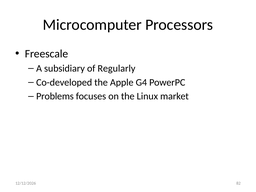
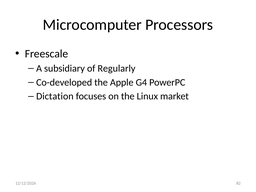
Problems: Problems -> Dictation (55, 96)
